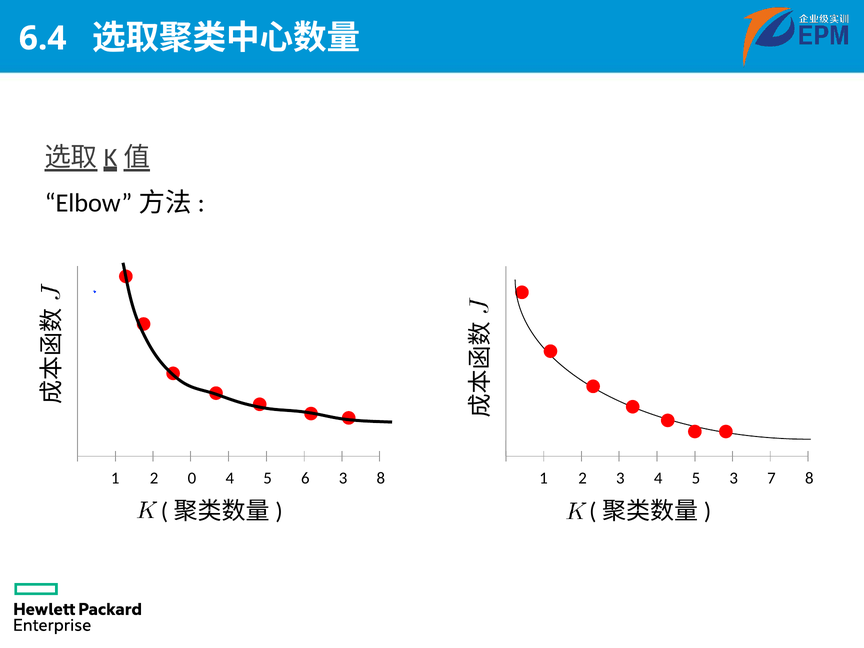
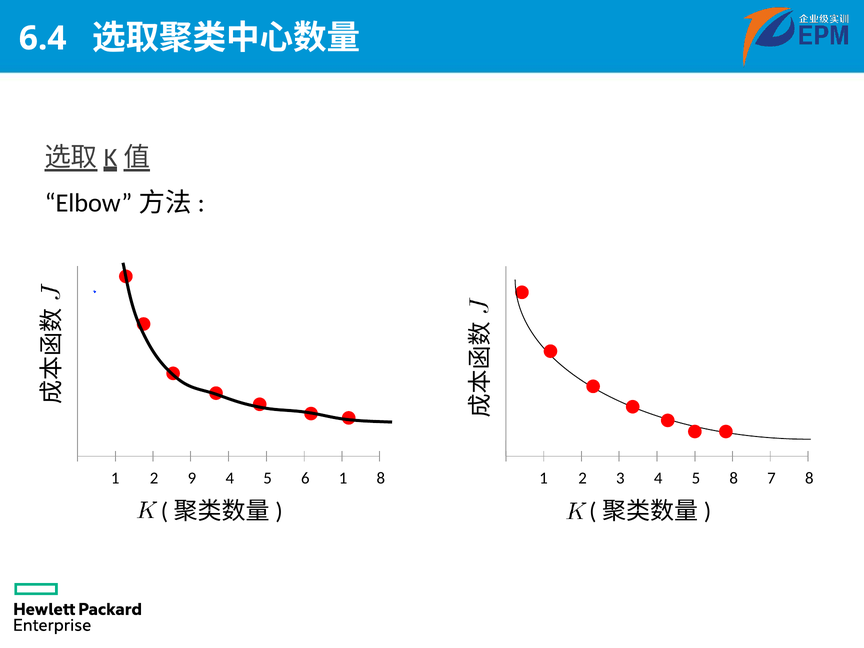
0: 0 -> 9 (192, 478)
6 3: 3 -> 1 (343, 478)
5 3: 3 -> 8 (734, 478)
